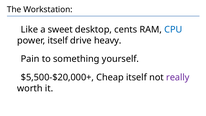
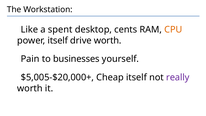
sweet: sweet -> spent (60, 30)
CPU colour: blue -> orange (173, 30)
drive heavy: heavy -> worth (108, 41)
something: something -> businesses (76, 59)
$5,500-$20,000+: $5,500-$20,000+ -> $5,005-$20,000+ (57, 77)
